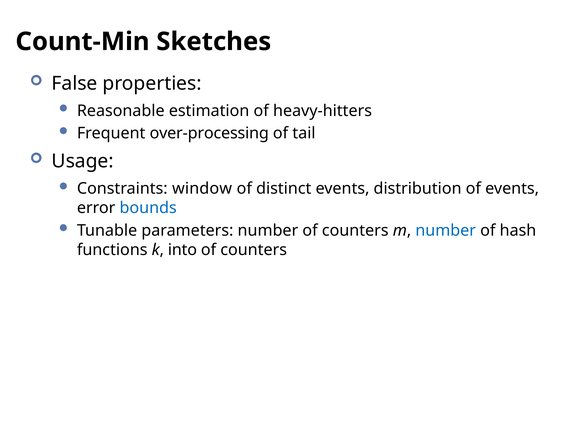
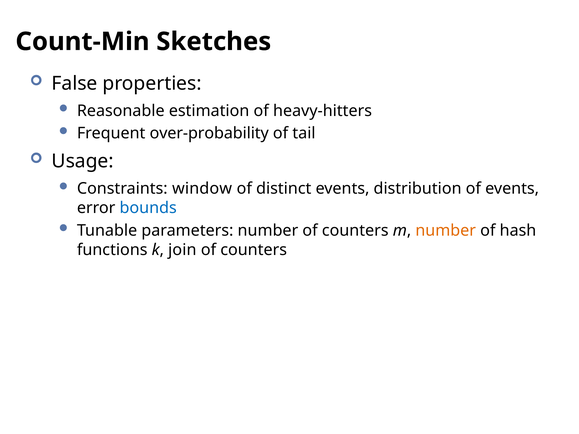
over-processing: over-processing -> over-probability (209, 133)
number colour: blue -> orange (446, 231)
into: into -> join (182, 250)
